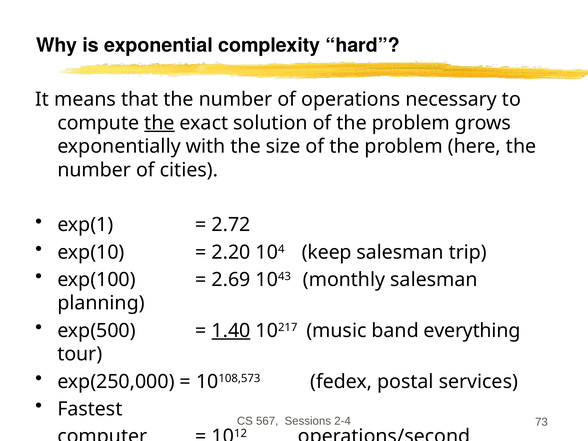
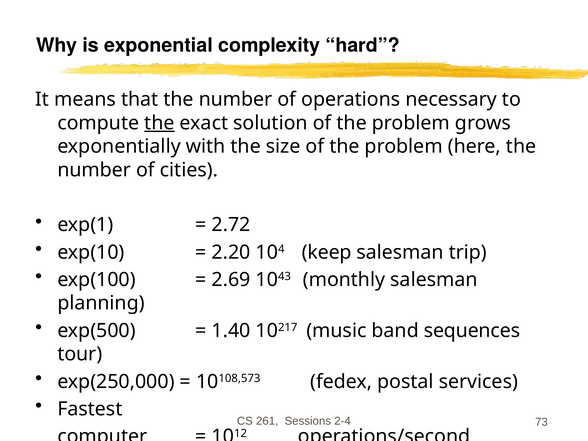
1.40 underline: present -> none (231, 331)
everything: everything -> sequences (472, 331)
567: 567 -> 261 (267, 421)
